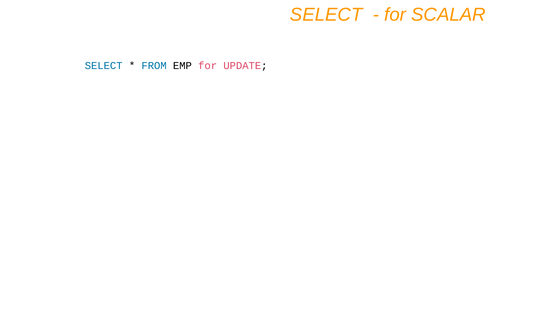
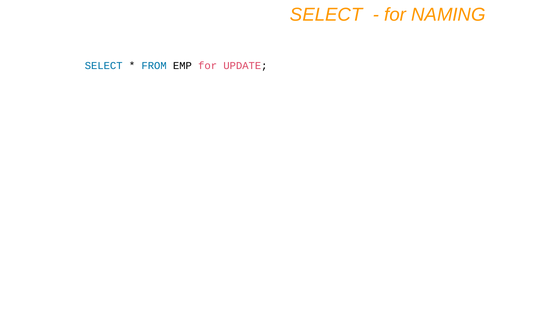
SCALAR: SCALAR -> NAMING (448, 15)
